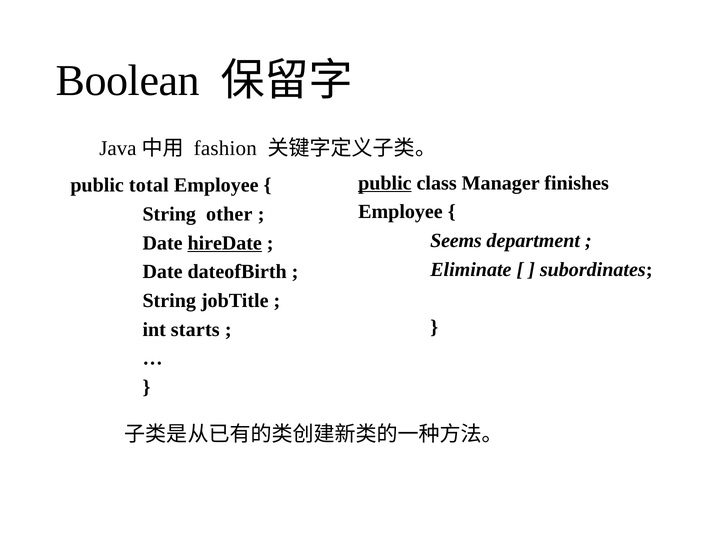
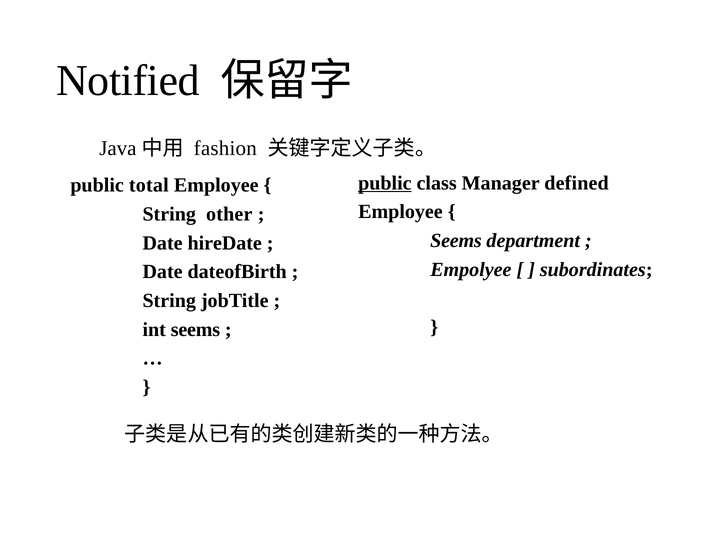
Boolean: Boolean -> Notified (128, 81)
finishes: finishes -> defined (577, 183)
hireDate underline: present -> none (225, 243)
Eliminate: Eliminate -> Empolyee (471, 269)
int starts: starts -> seems (195, 329)
